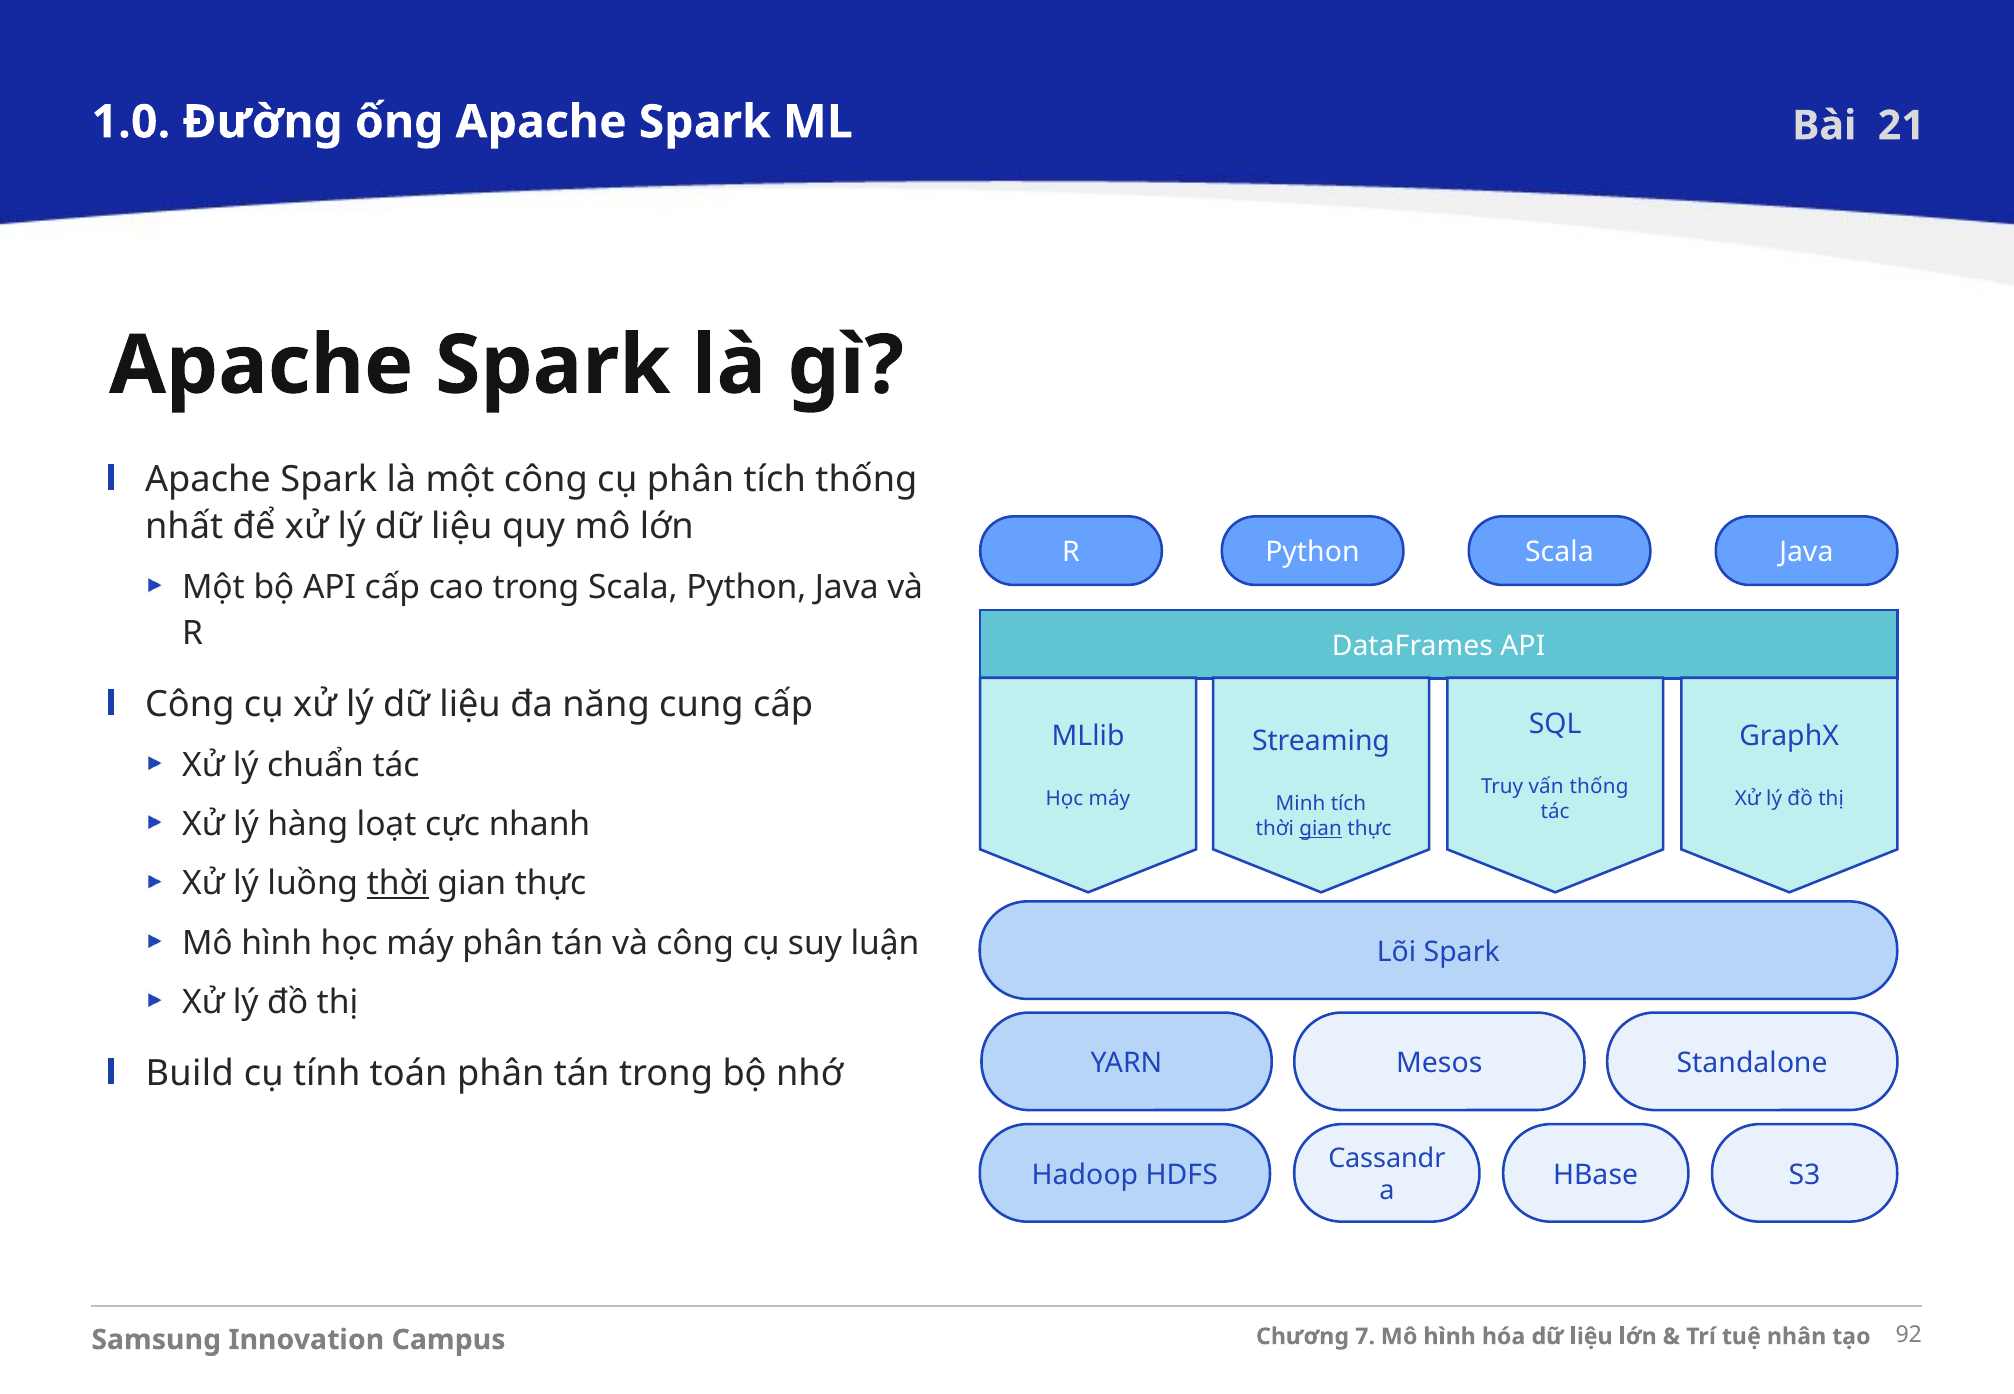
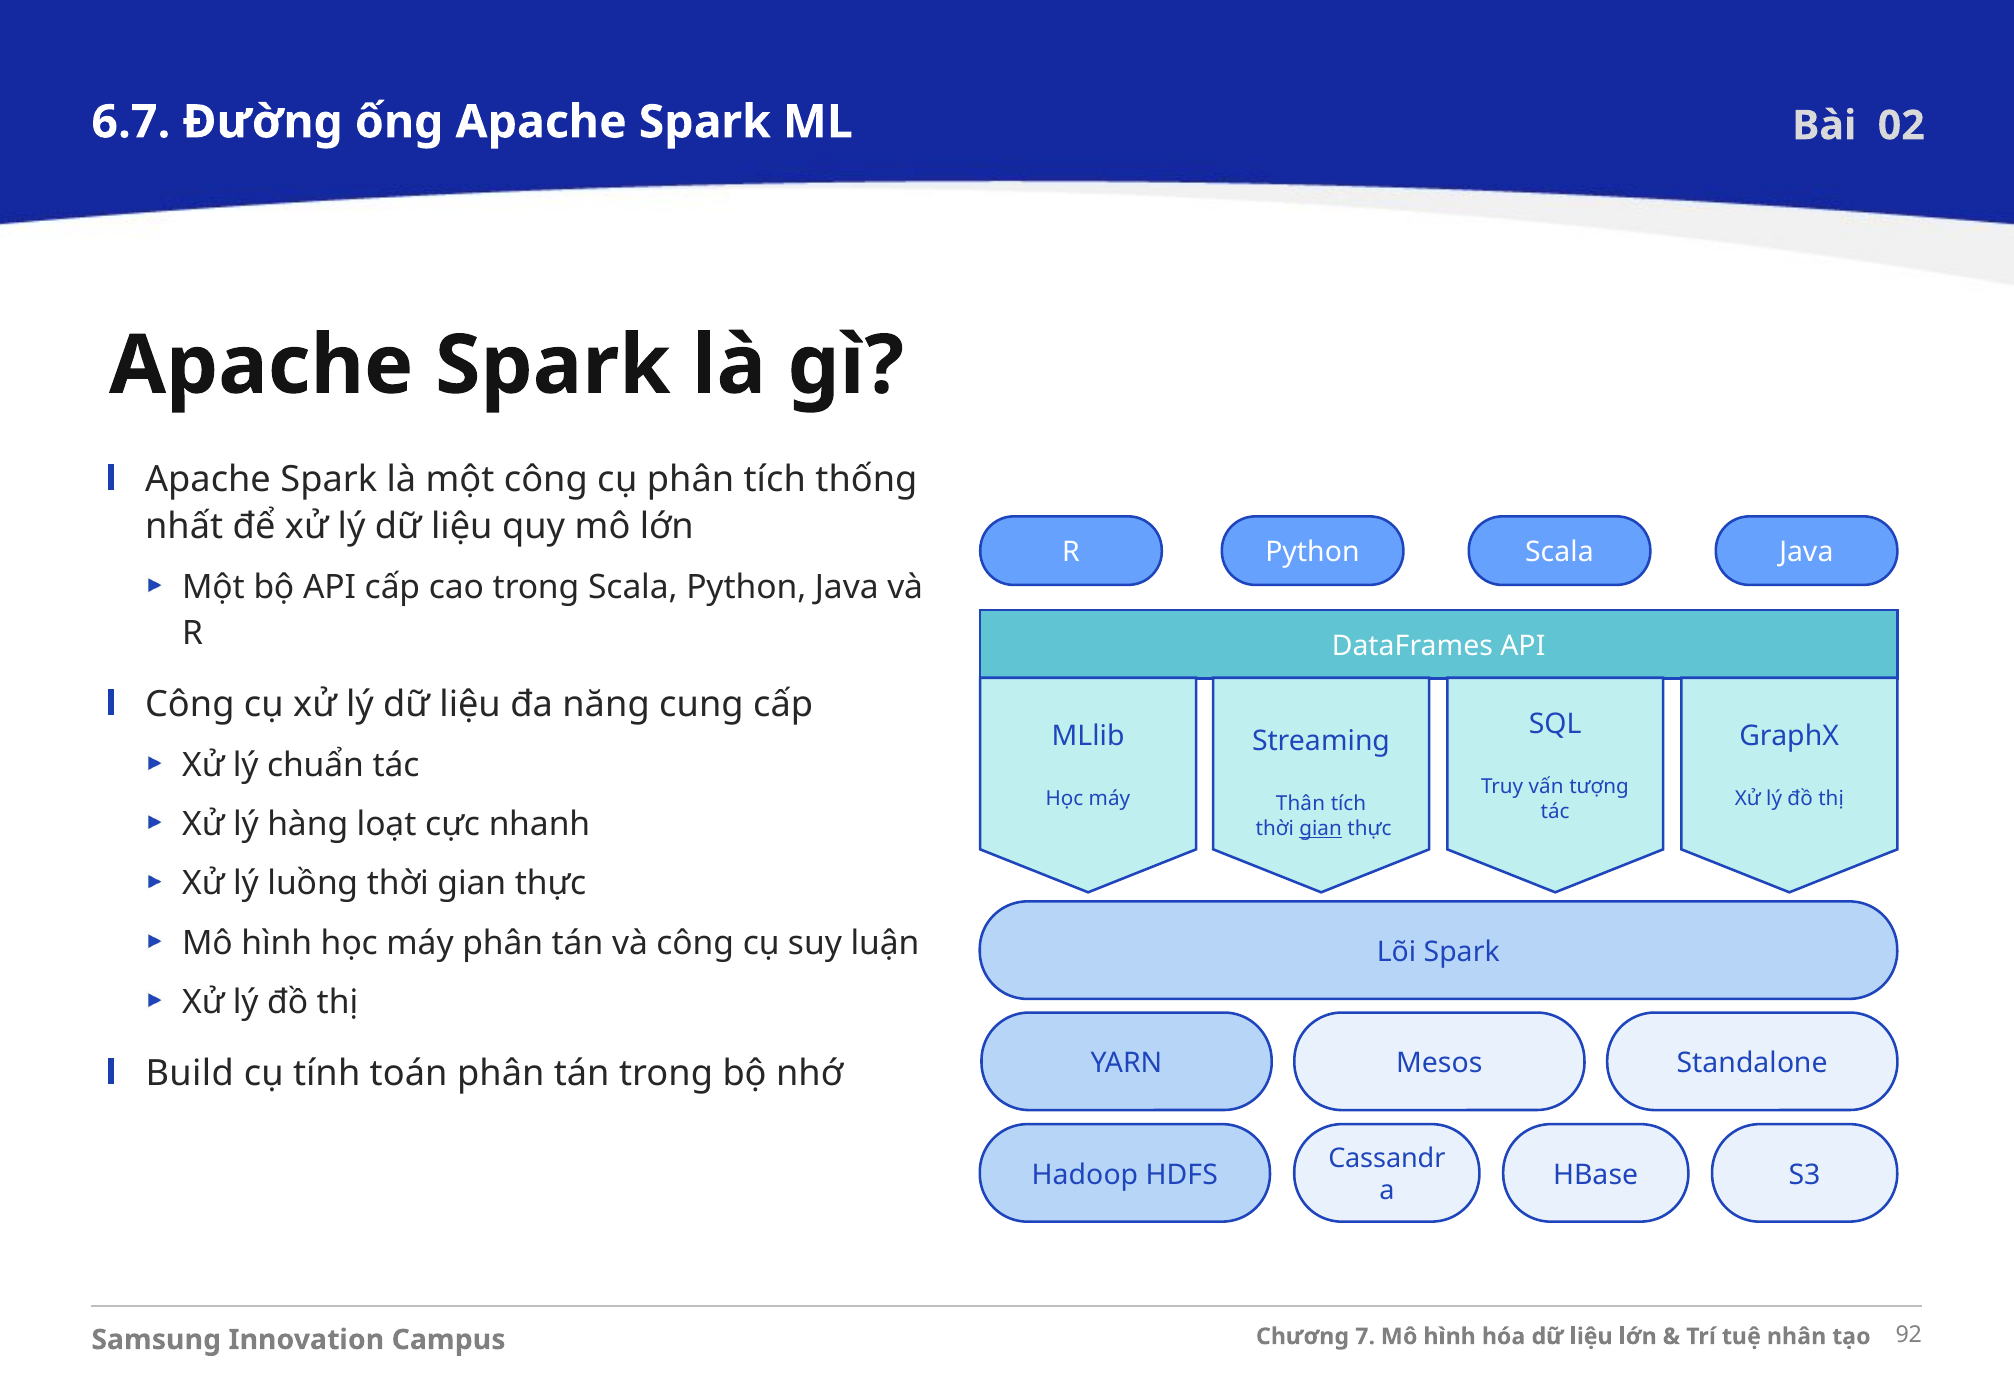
1.0: 1.0 -> 6.7 (131, 122)
21: 21 -> 02 (1901, 126)
vấn thống: thống -> tượng (1599, 787)
Minh: Minh -> Thân (1300, 804)
thời underline: present -> none (398, 884)
